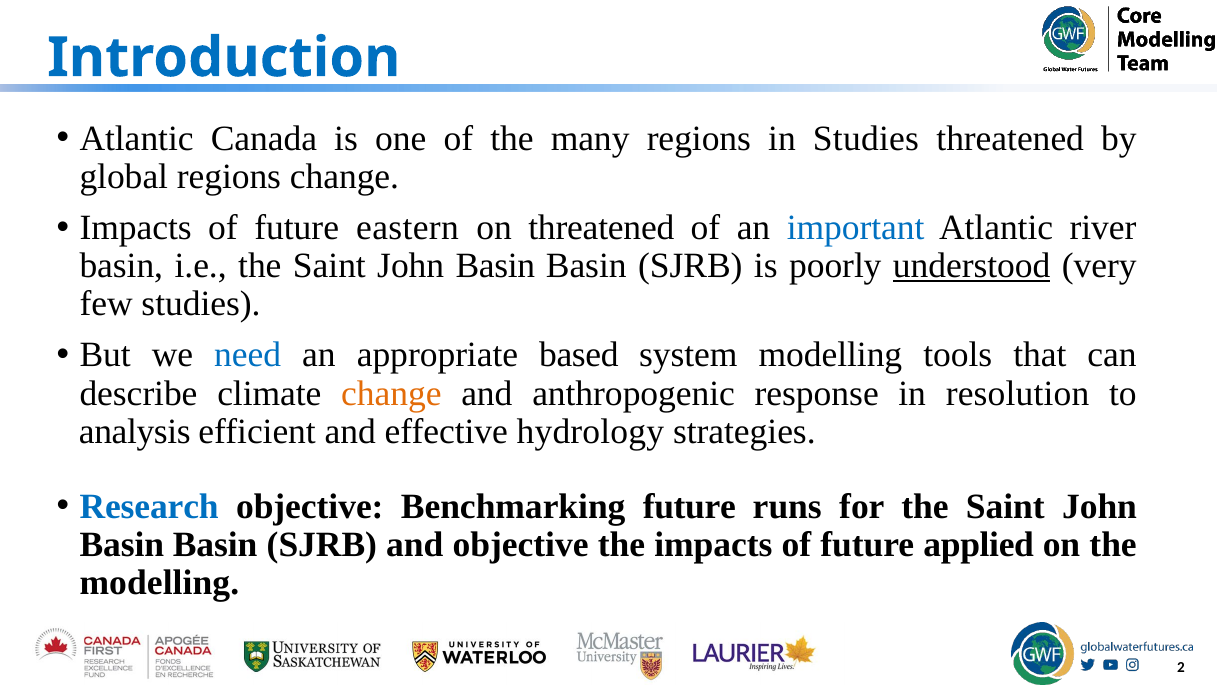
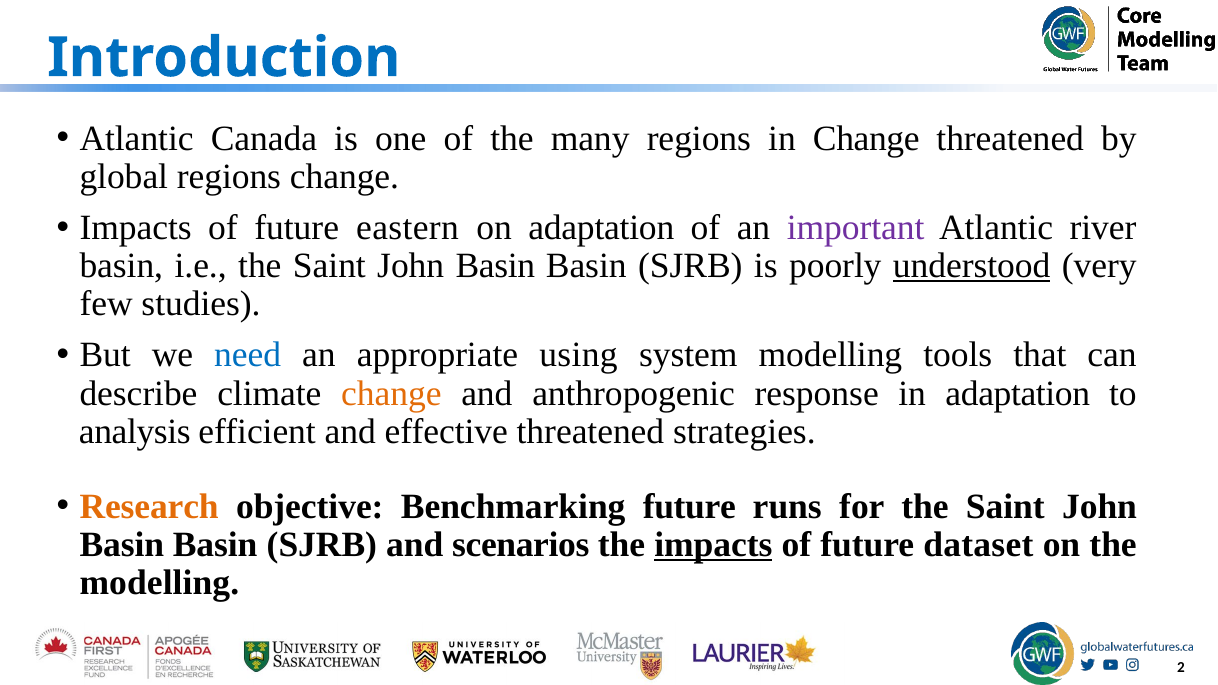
in Studies: Studies -> Change (866, 138)
on threatened: threatened -> adaptation (601, 228)
important colour: blue -> purple (856, 228)
based: based -> using (578, 355)
in resolution: resolution -> adaptation (1018, 394)
effective hydrology: hydrology -> threatened (590, 432)
Research colour: blue -> orange (149, 507)
and objective: objective -> scenarios (521, 545)
impacts underline: none -> present (713, 545)
applied: applied -> dataset (978, 545)
